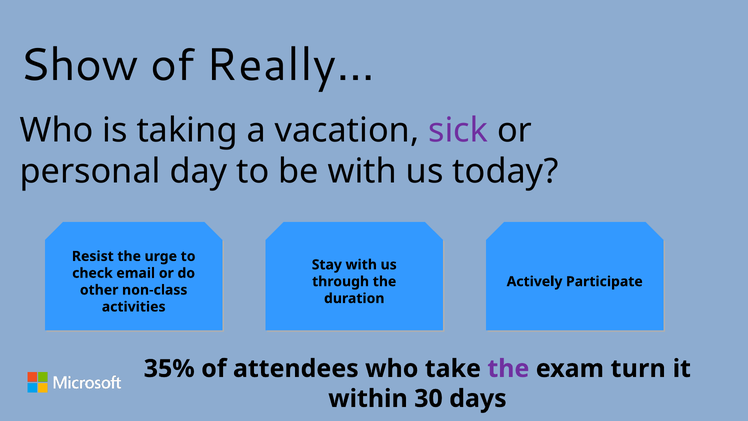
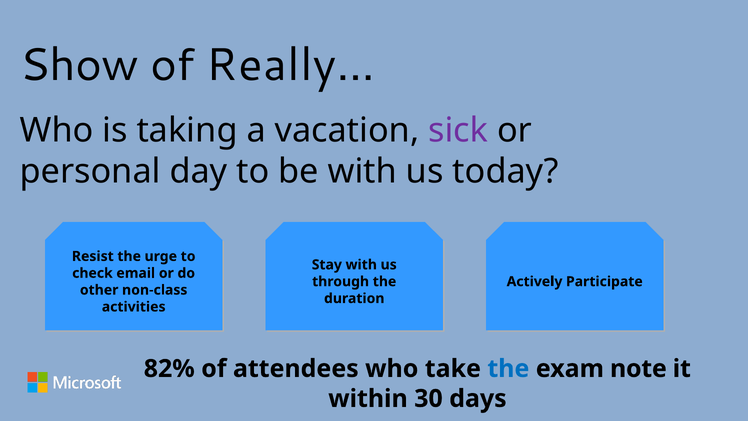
35%: 35% -> 82% (169, 368)
the colour: purple -> blue (508, 368)
turn: turn -> note (638, 368)
